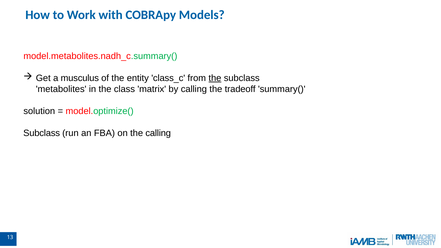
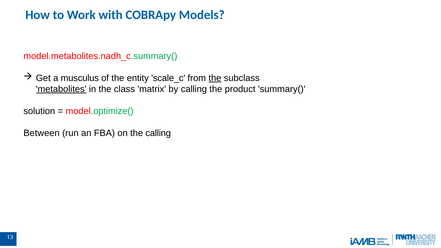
class_c: class_c -> scale_c (168, 78)
metabolites underline: none -> present (61, 89)
tradeoff: tradeoff -> product (240, 89)
Subclass: Subclass -> Between (42, 133)
